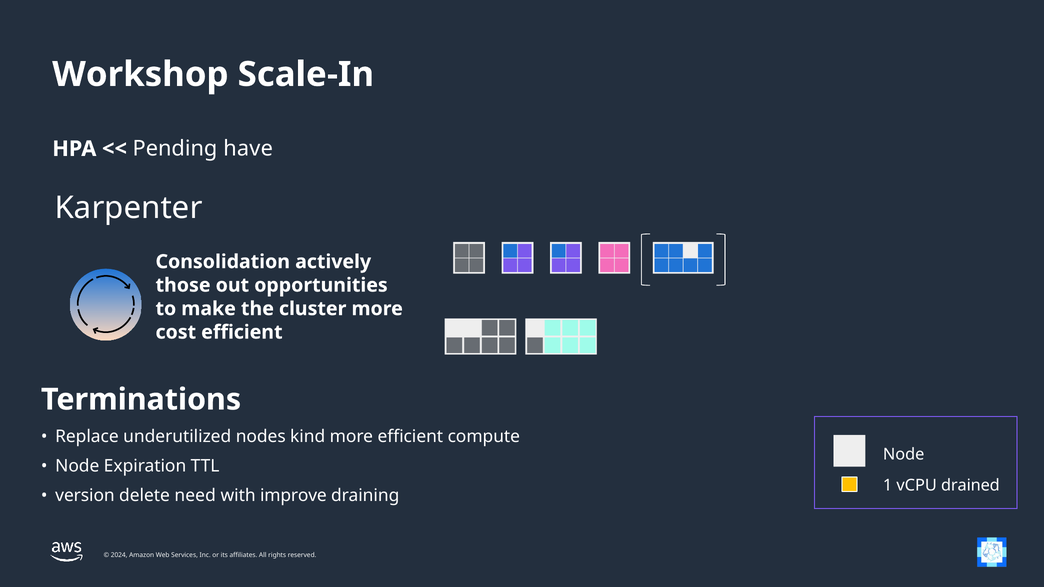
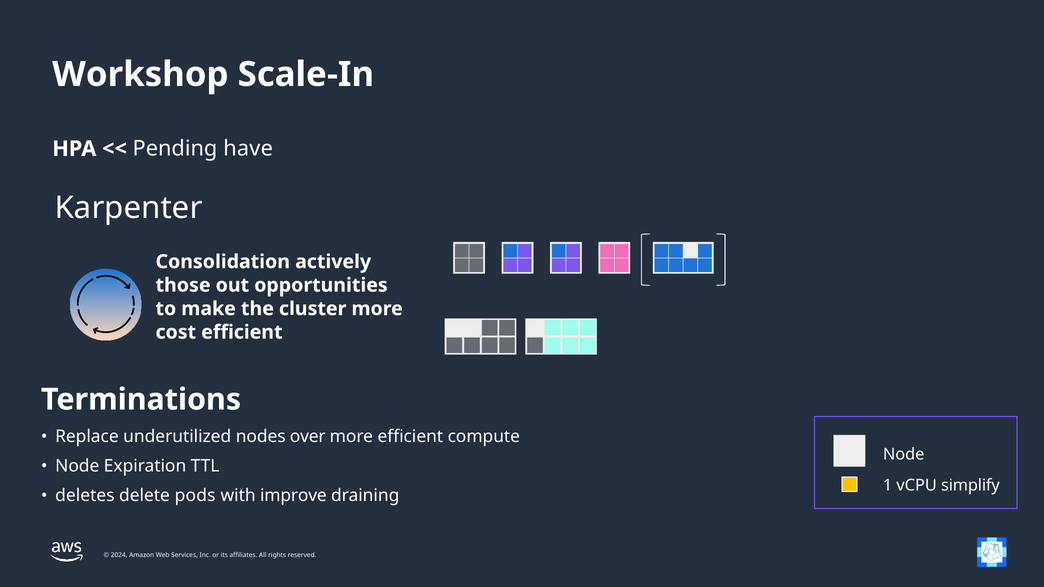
kind: kind -> over (308, 436)
drained: drained -> simplify (970, 485)
version: version -> deletes (85, 496)
need: need -> pods (195, 496)
